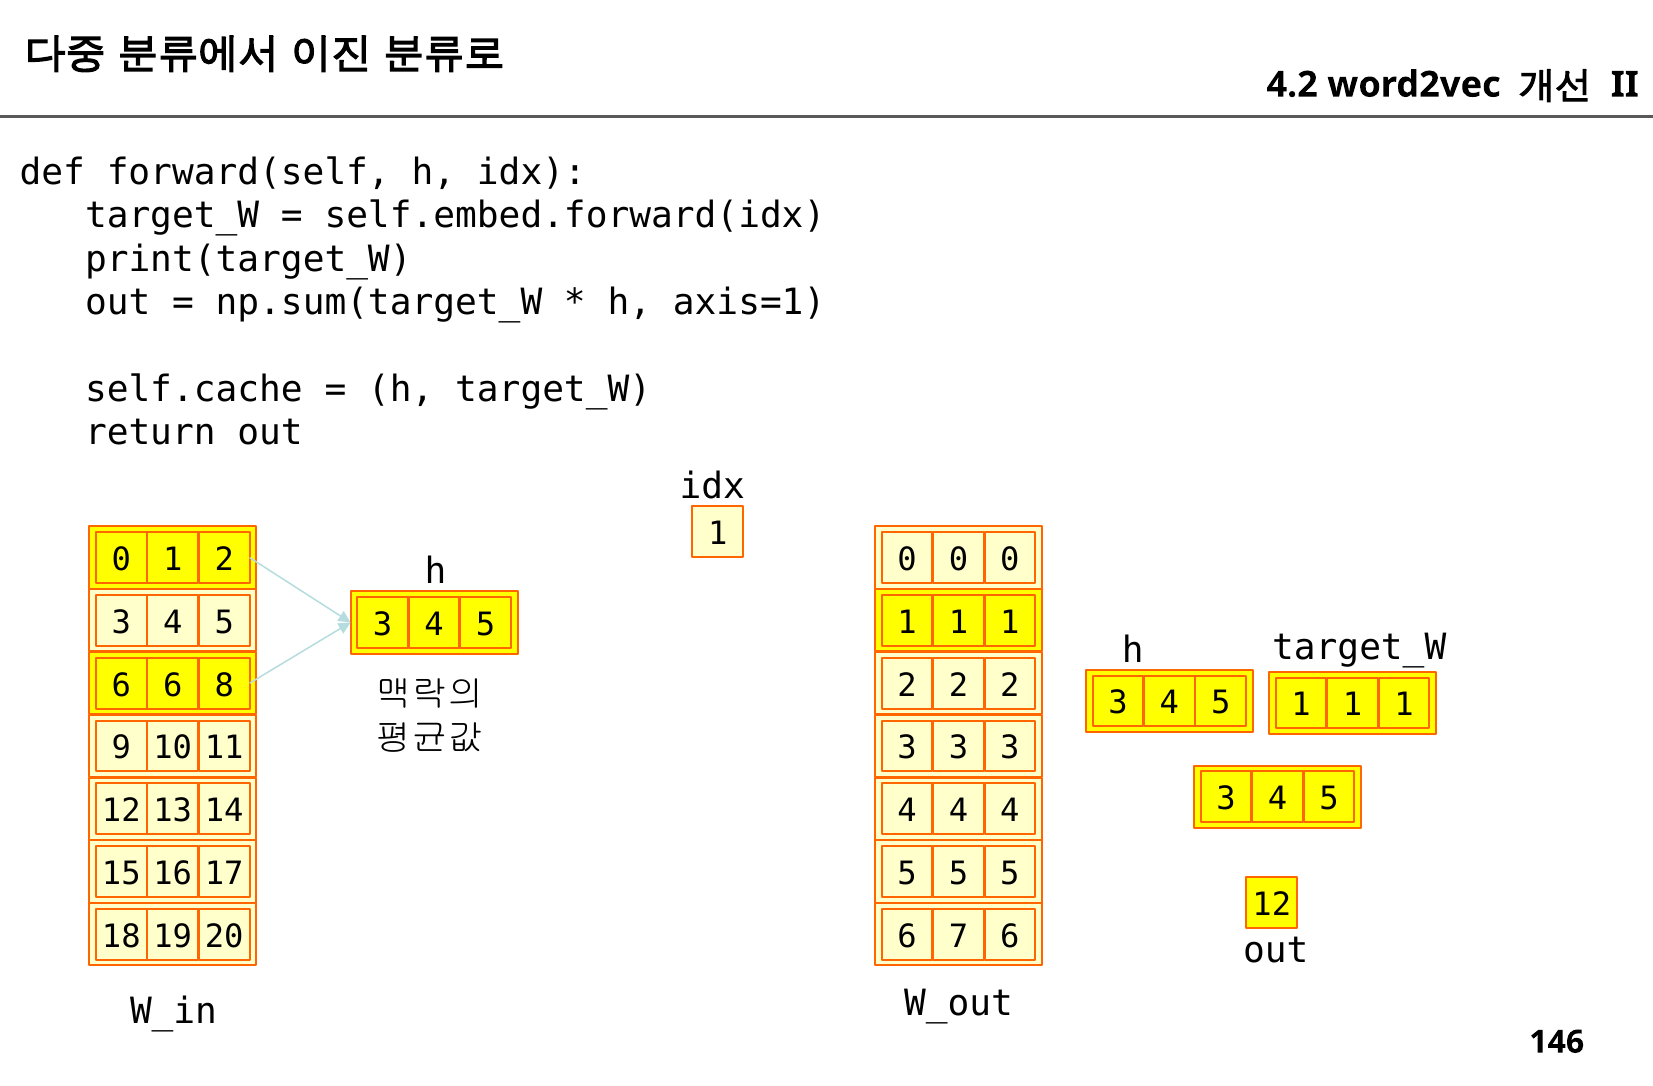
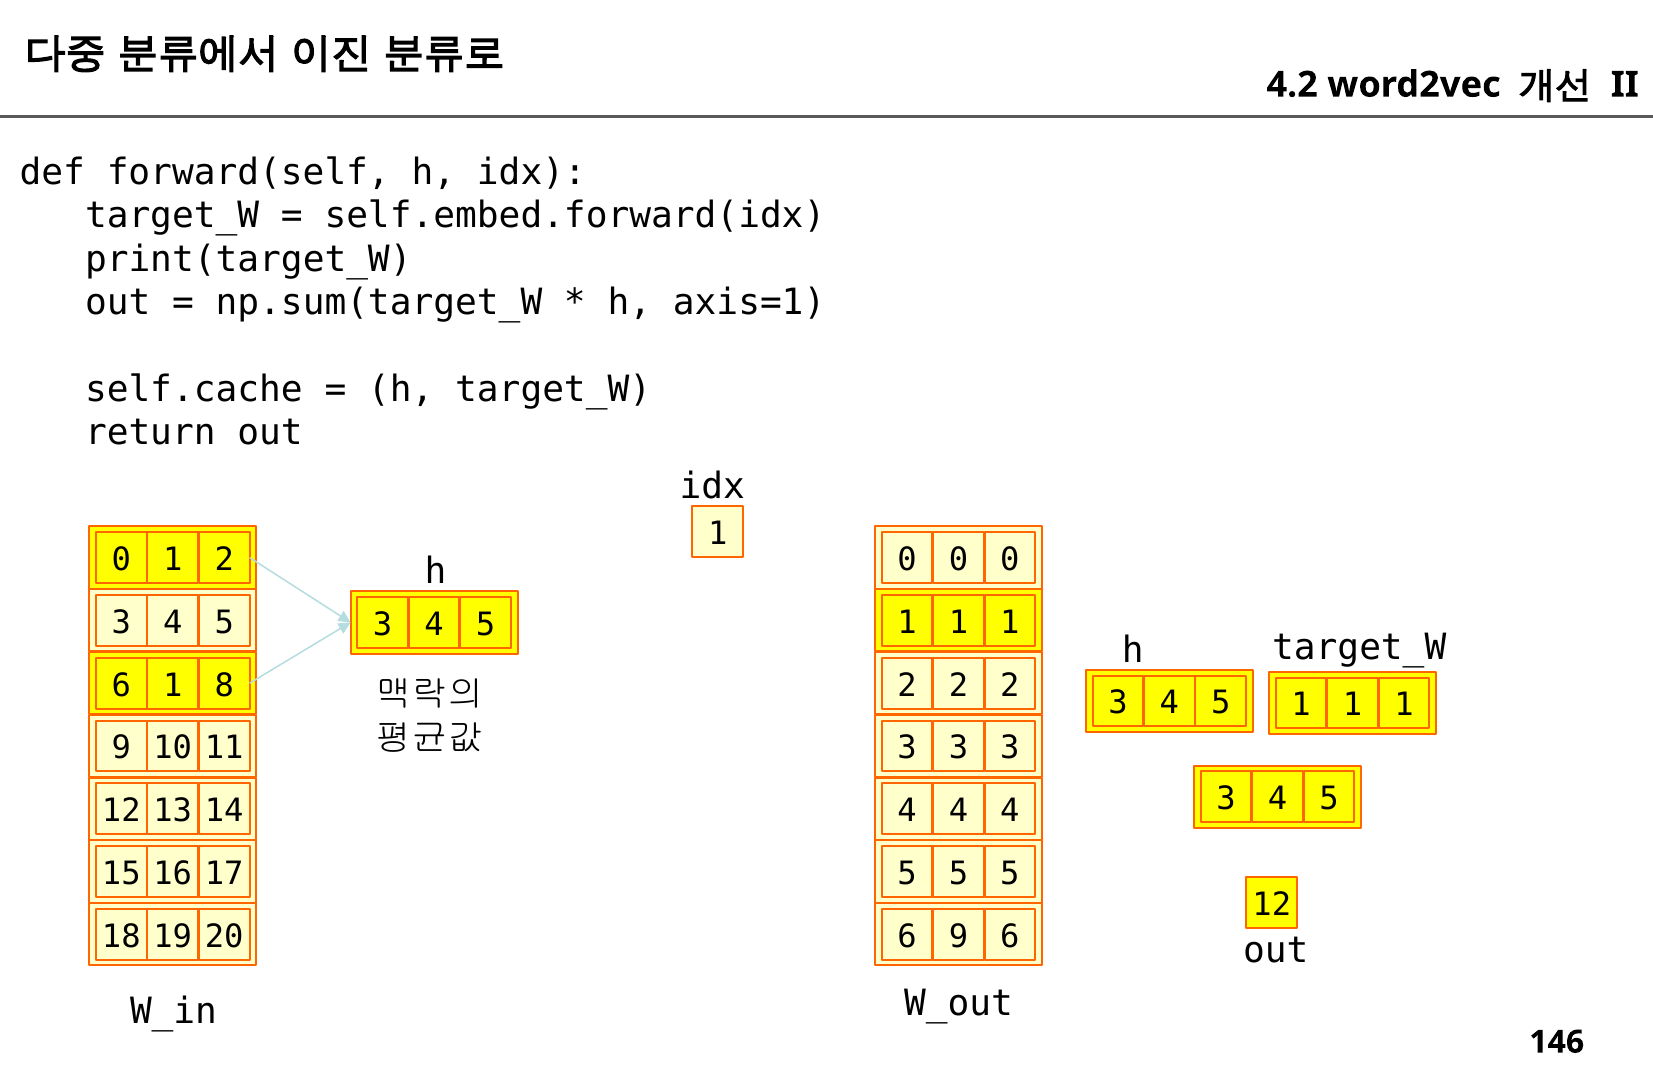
6 6: 6 -> 1 (173, 685)
6 7: 7 -> 9 (959, 936)
